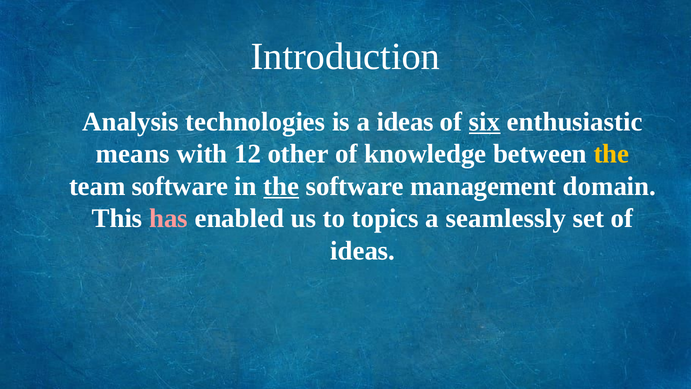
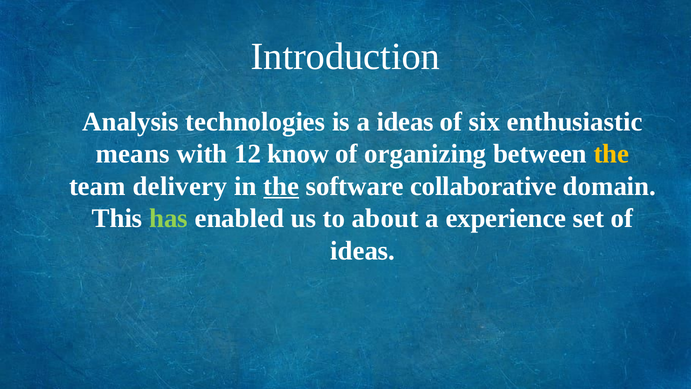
six underline: present -> none (485, 122)
other: other -> know (298, 154)
knowledge: knowledge -> organizing (425, 154)
team software: software -> delivery (180, 186)
management: management -> collaborative (483, 186)
has colour: pink -> light green (169, 218)
topics: topics -> about (385, 218)
seamlessly: seamlessly -> experience (506, 218)
